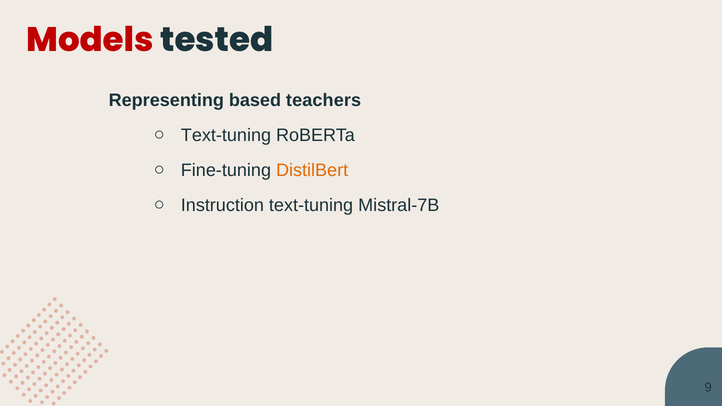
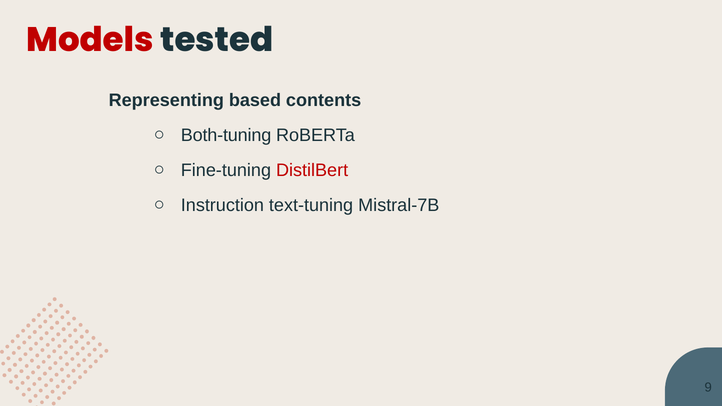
teachers: teachers -> contents (324, 100)
Text-tuning: Text-tuning -> Both-tuning (226, 135)
DistilBert colour: orange -> red (312, 170)
